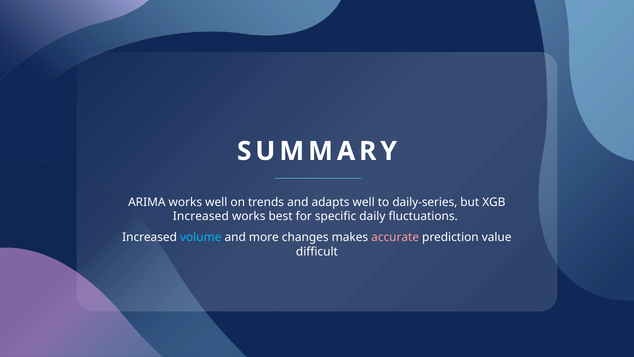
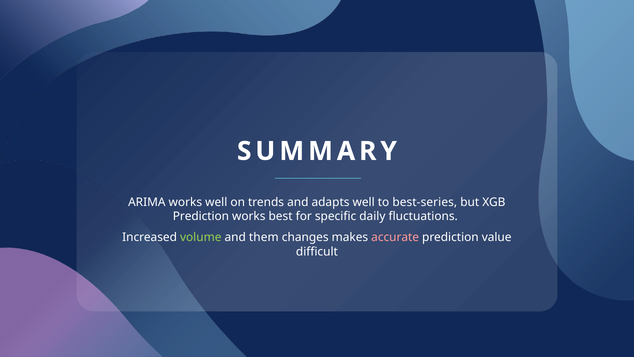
daily-series: daily-series -> best-series (425, 202)
Increased: Increased -> Prediction (201, 216)
volume colour: light blue -> light green (201, 237)
more: more -> them (264, 237)
